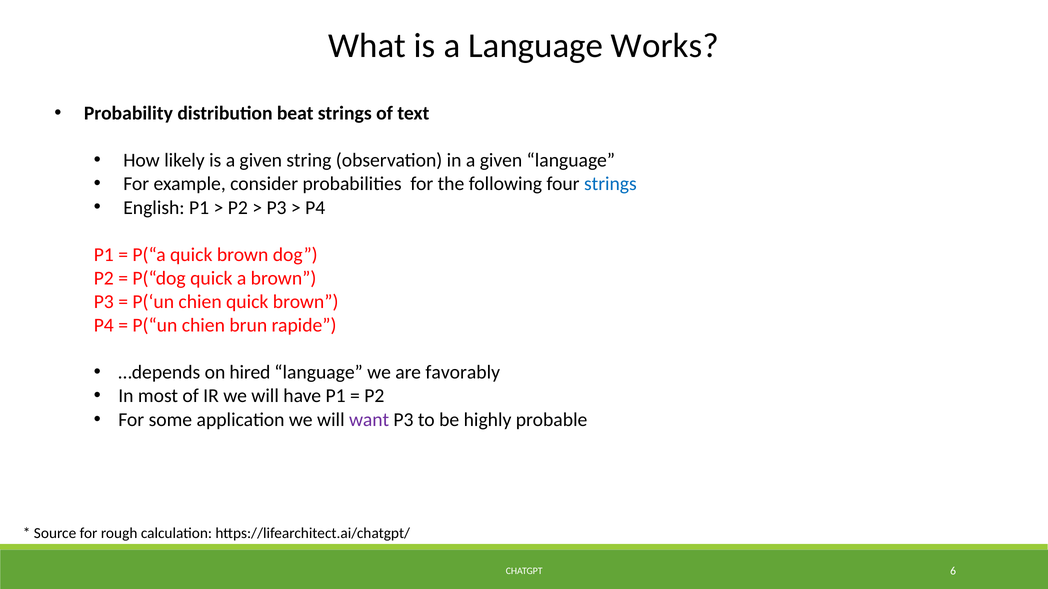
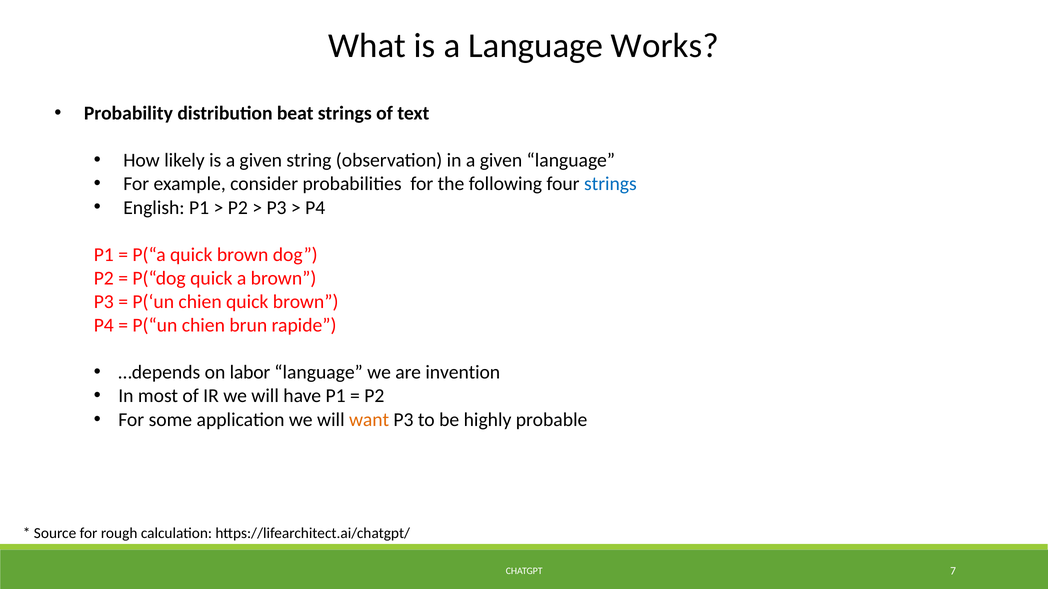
hired: hired -> labor (250, 373)
favorably: favorably -> invention (463, 373)
want colour: purple -> orange (369, 420)
6: 6 -> 7 (953, 572)
